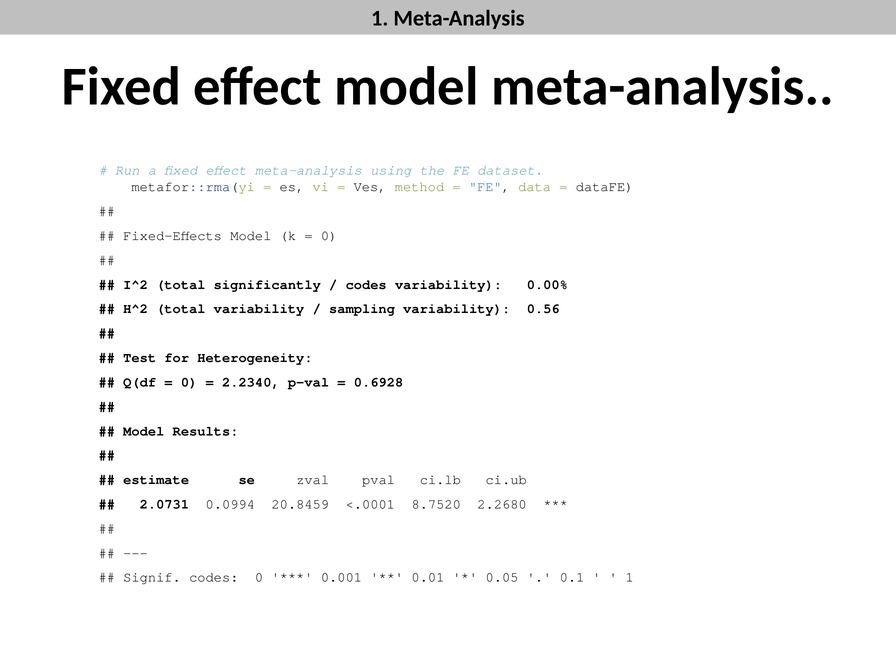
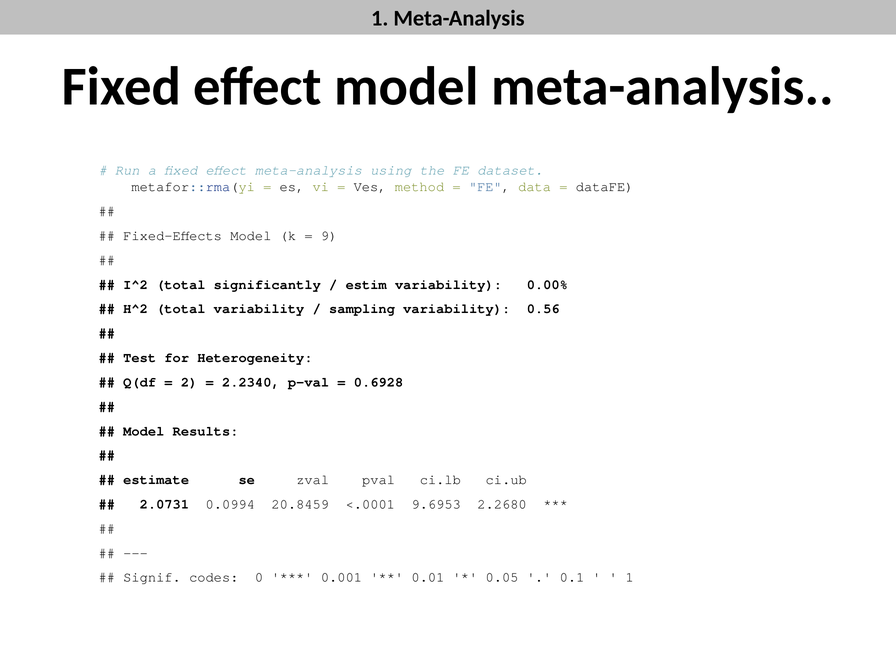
0: 0 -> 9 (329, 236)
codes: codes -> estim (366, 285)
0: 0 -> 2 (189, 382)
8.7520: 8.7520 -> 9.6953 (436, 504)
